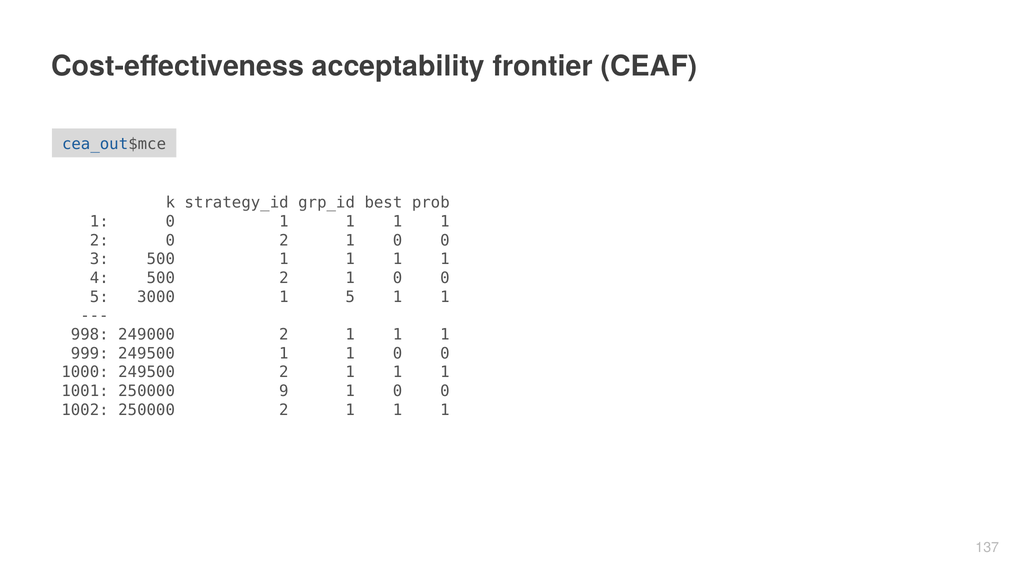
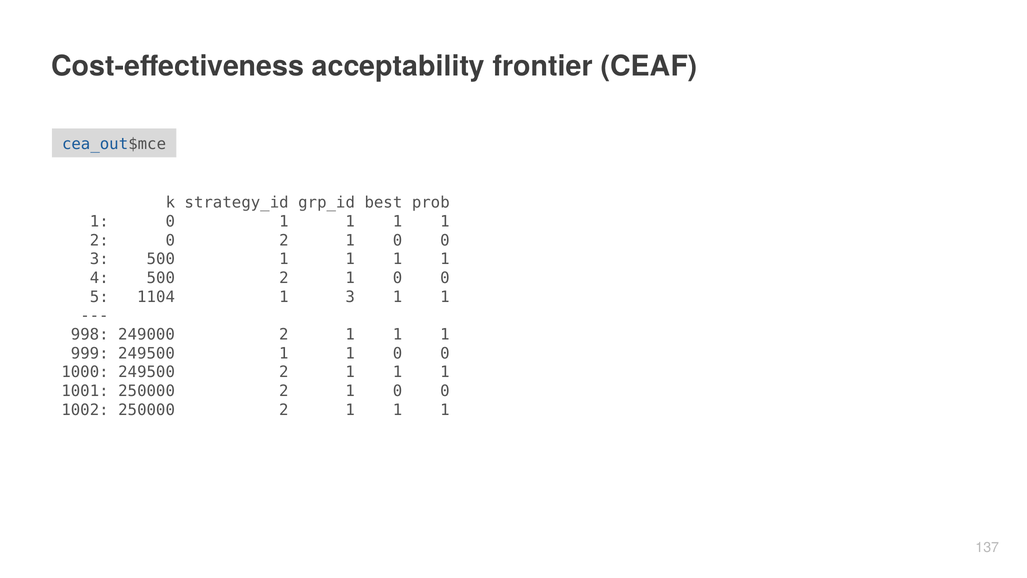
3000: 3000 -> 1104 (156, 297)
1 5: 5 -> 3 (350, 297)
1001 250000 9: 9 -> 2 (284, 391)
